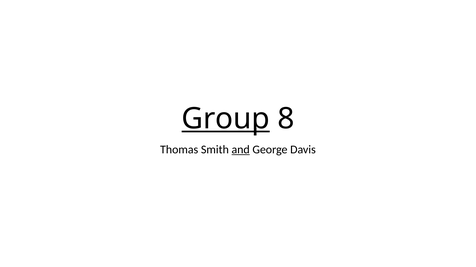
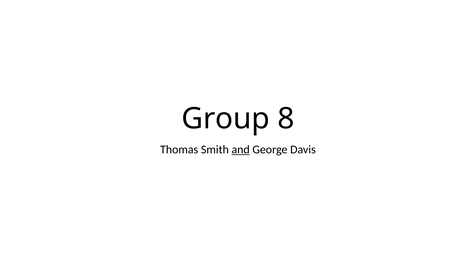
Group underline: present -> none (226, 119)
